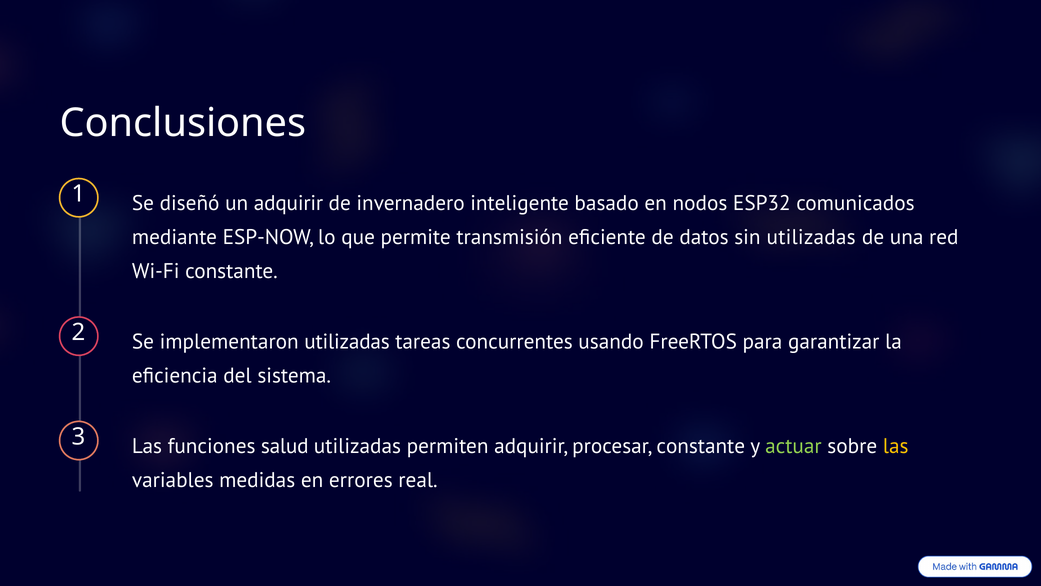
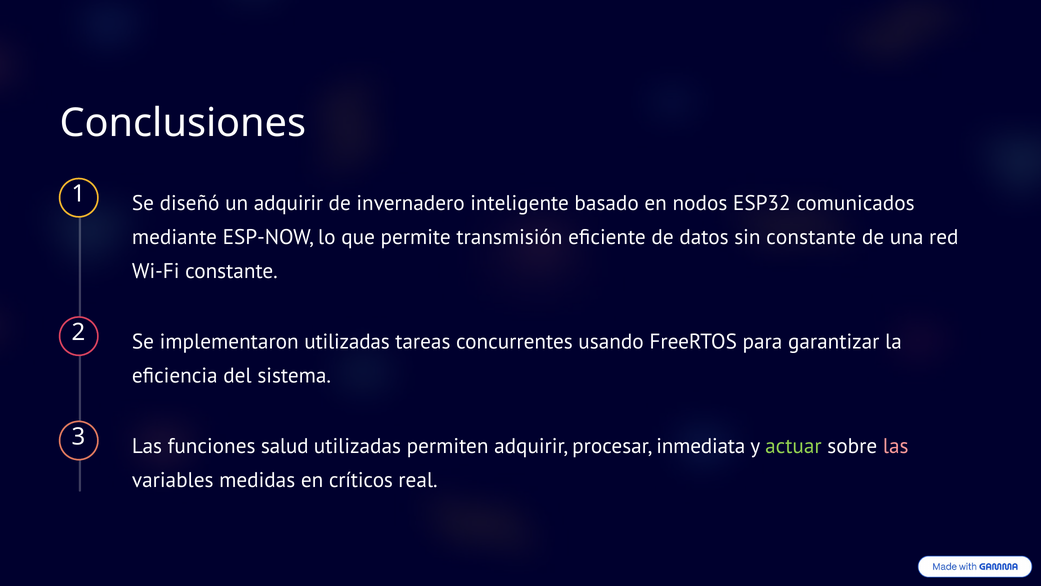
sin utilizadas: utilizadas -> constante (811, 237)
procesar constante: constante -> inmediata (701, 446)
las colour: yellow -> pink (896, 446)
errores: errores -> críticos (361, 480)
